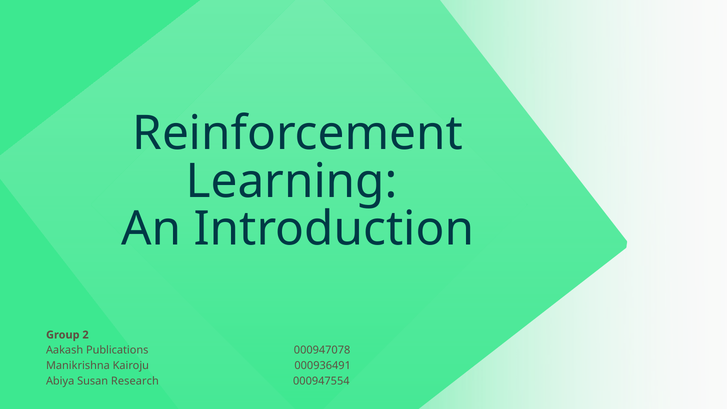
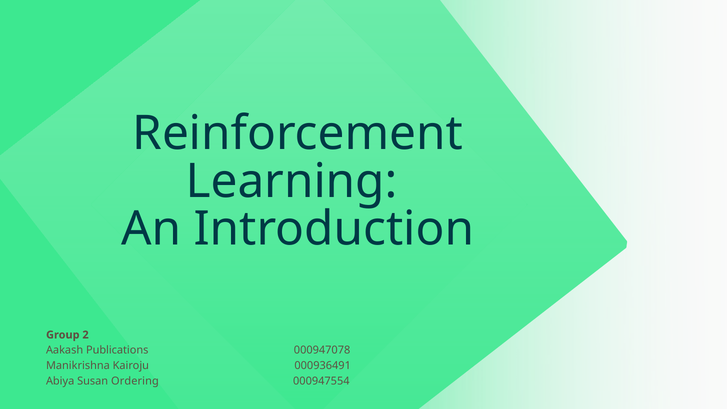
Research: Research -> Ordering (135, 381)
